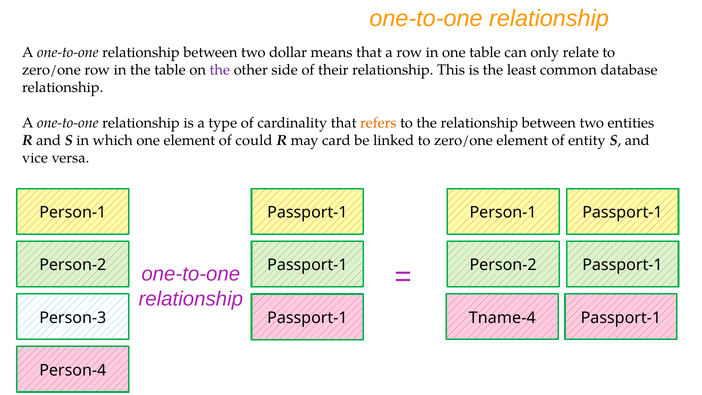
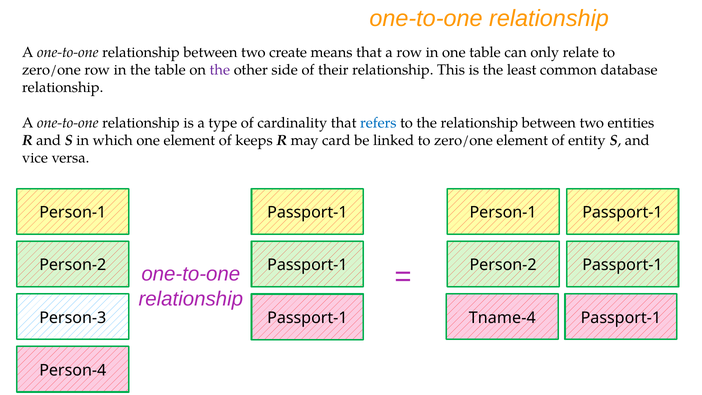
dollar: dollar -> create (288, 52)
refers colour: orange -> blue (378, 123)
could: could -> keeps (254, 140)
